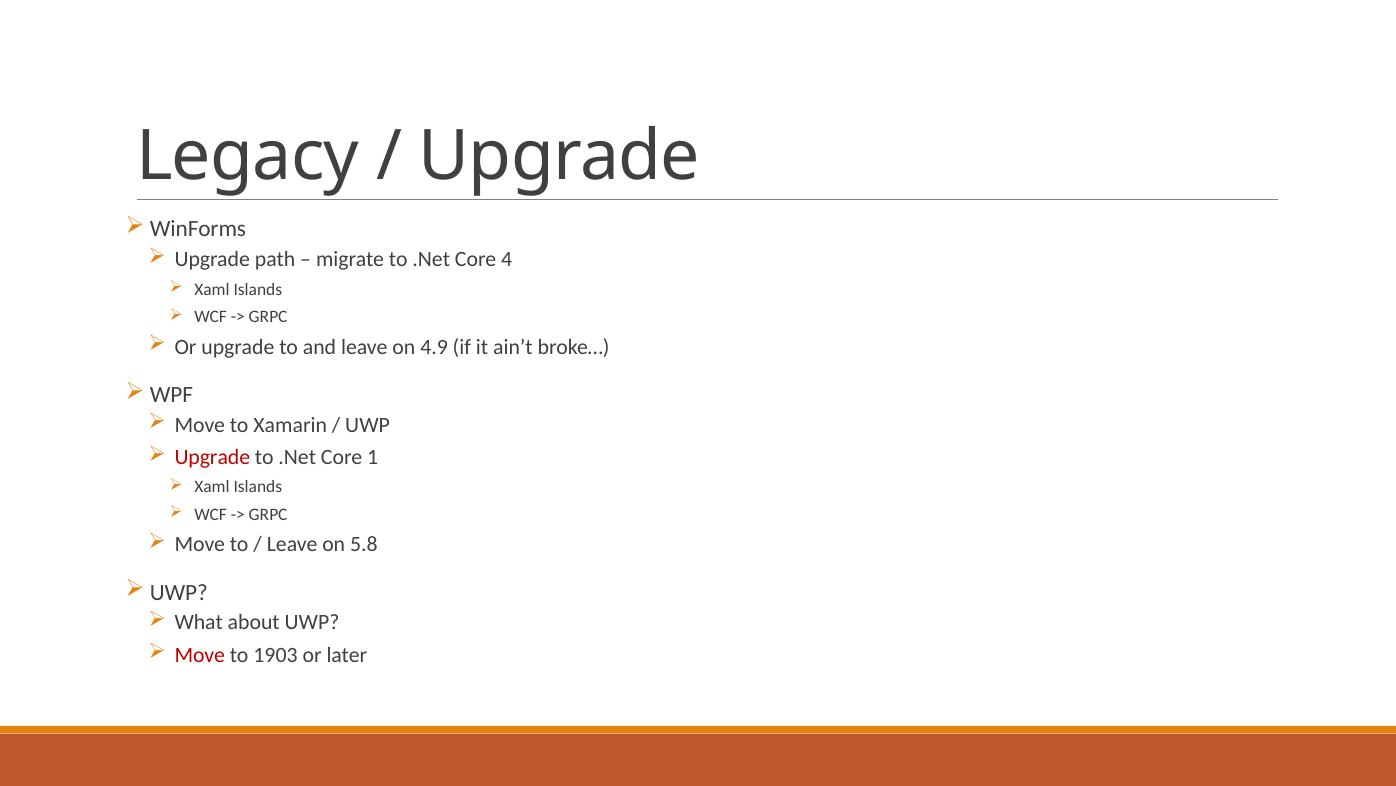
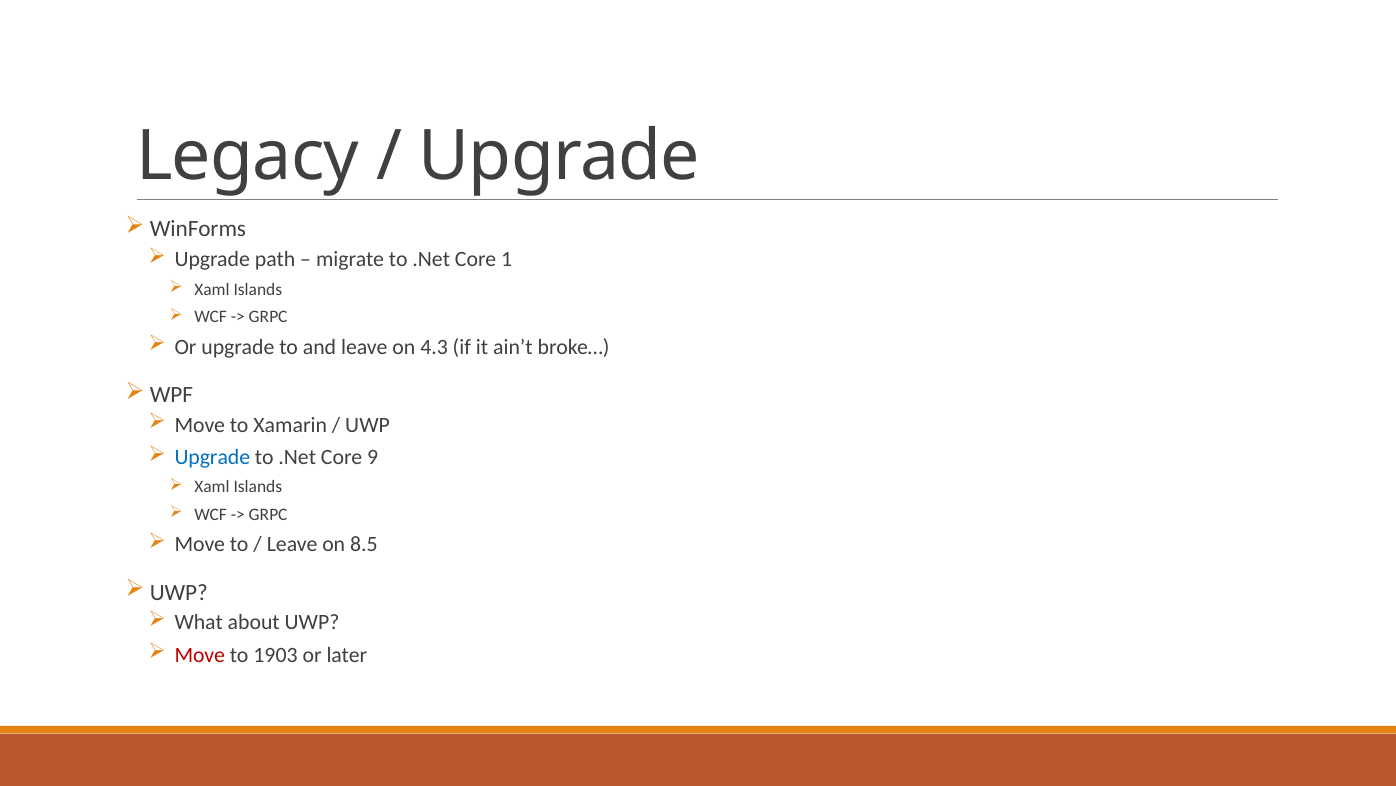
4: 4 -> 1 (507, 259)
4.9: 4.9 -> 4.3 (434, 347)
Upgrade colour: red -> blue (212, 457)
1: 1 -> 9 (373, 457)
5.8: 5.8 -> 8.5 (364, 544)
